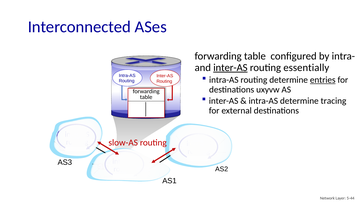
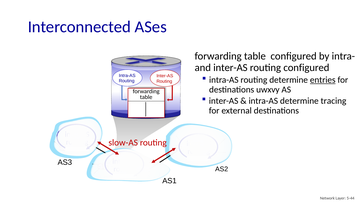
inter-AS underline: present -> none (230, 67)
routing essentially: essentially -> configured (306, 67)
uxyvw: uxyvw -> uwxvy (268, 90)
